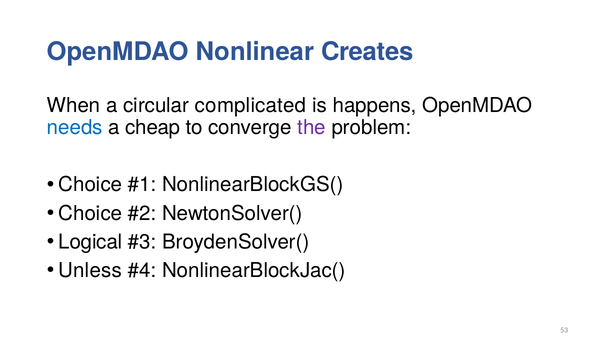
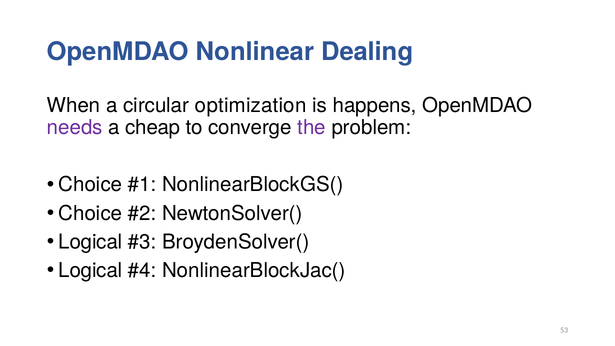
Creates: Creates -> Dealing (367, 52)
complicated: complicated -> optimization (251, 105)
needs colour: blue -> purple (75, 128)
Unless: Unless -> Logical (90, 270)
